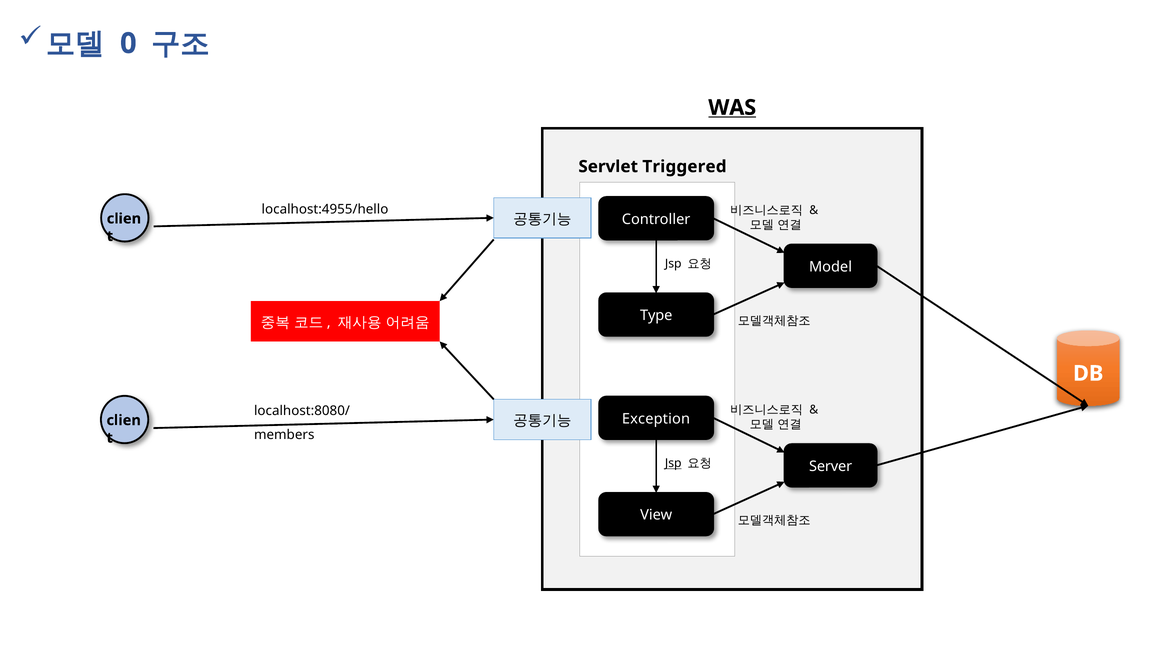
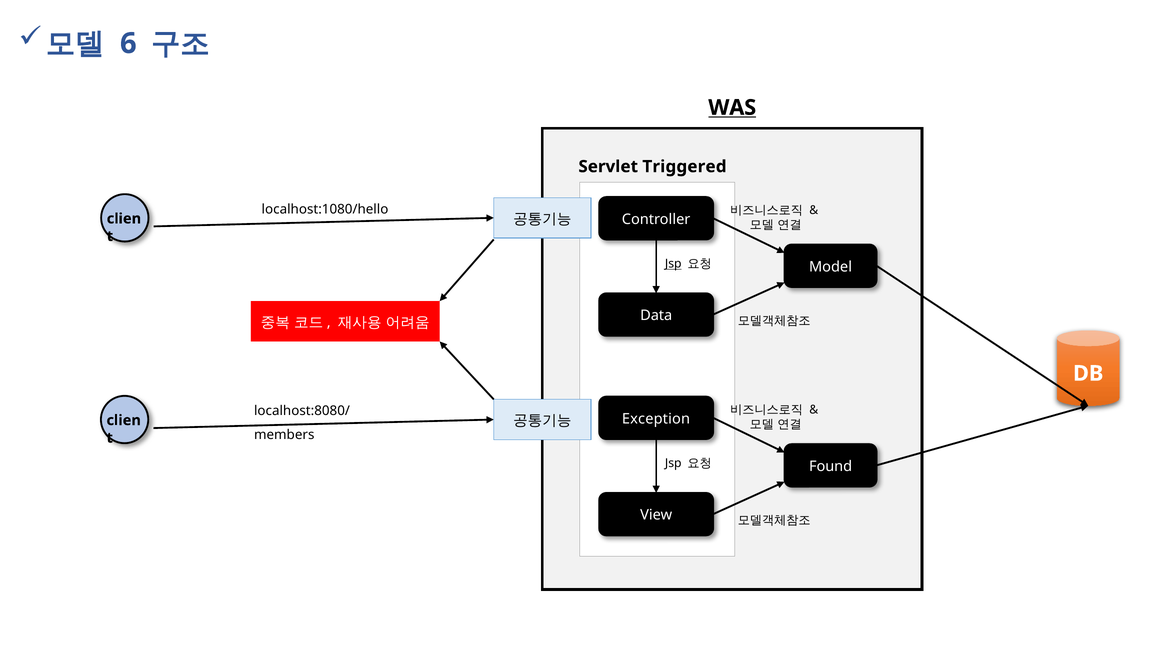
0: 0 -> 6 (128, 43)
localhost:4955/hello: localhost:4955/hello -> localhost:1080/hello (325, 209)
Jsp underline: none -> present (673, 264)
Type: Type -> Data (656, 316)
Jsp underline: present -> none (673, 463)
Server: Server -> Found (831, 466)
